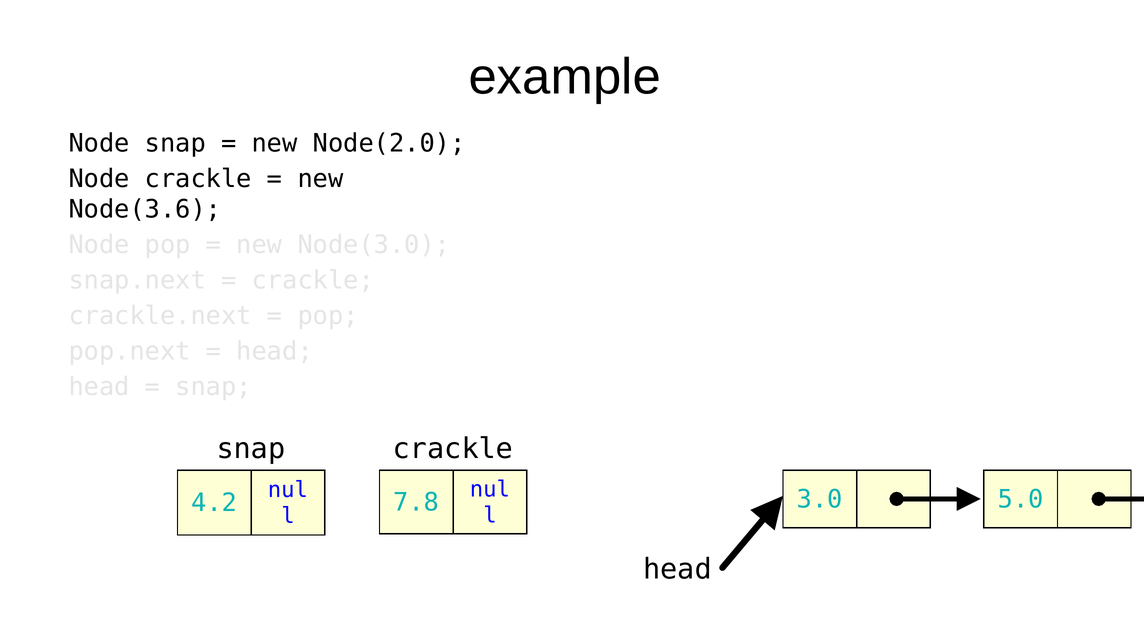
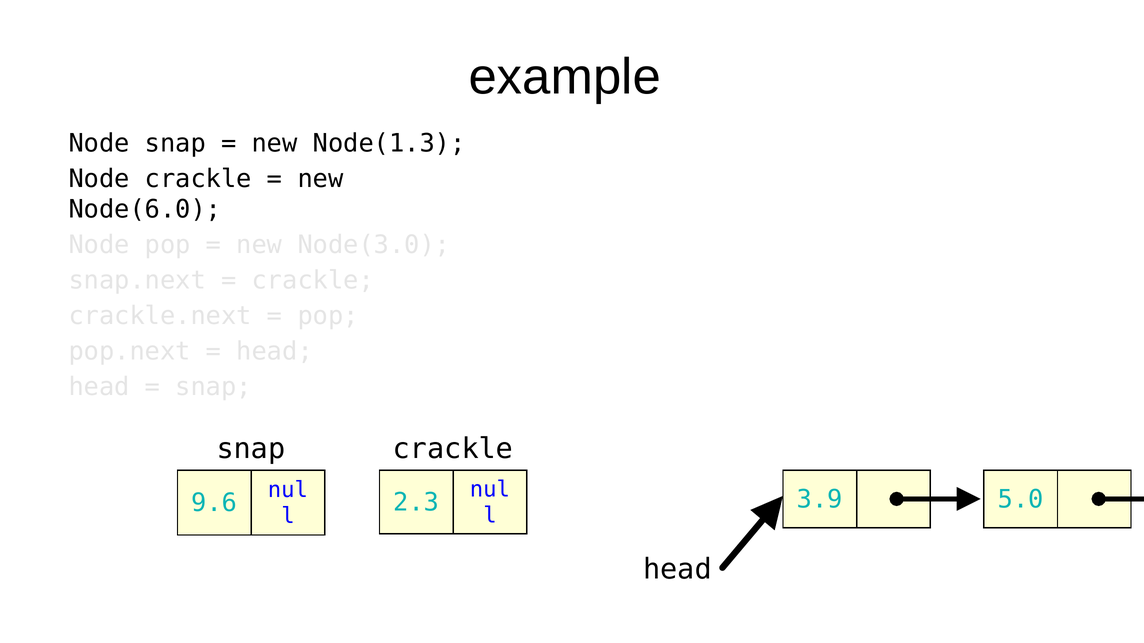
Node(2.0: Node(2.0 -> Node(1.3 (389, 143)
Node(3.6: Node(3.6 -> Node(6.0 (145, 209)
3.0: 3.0 -> 3.9 (820, 500)
7.8: 7.8 -> 2.3 (416, 503)
4.2: 4.2 -> 9.6 (214, 503)
